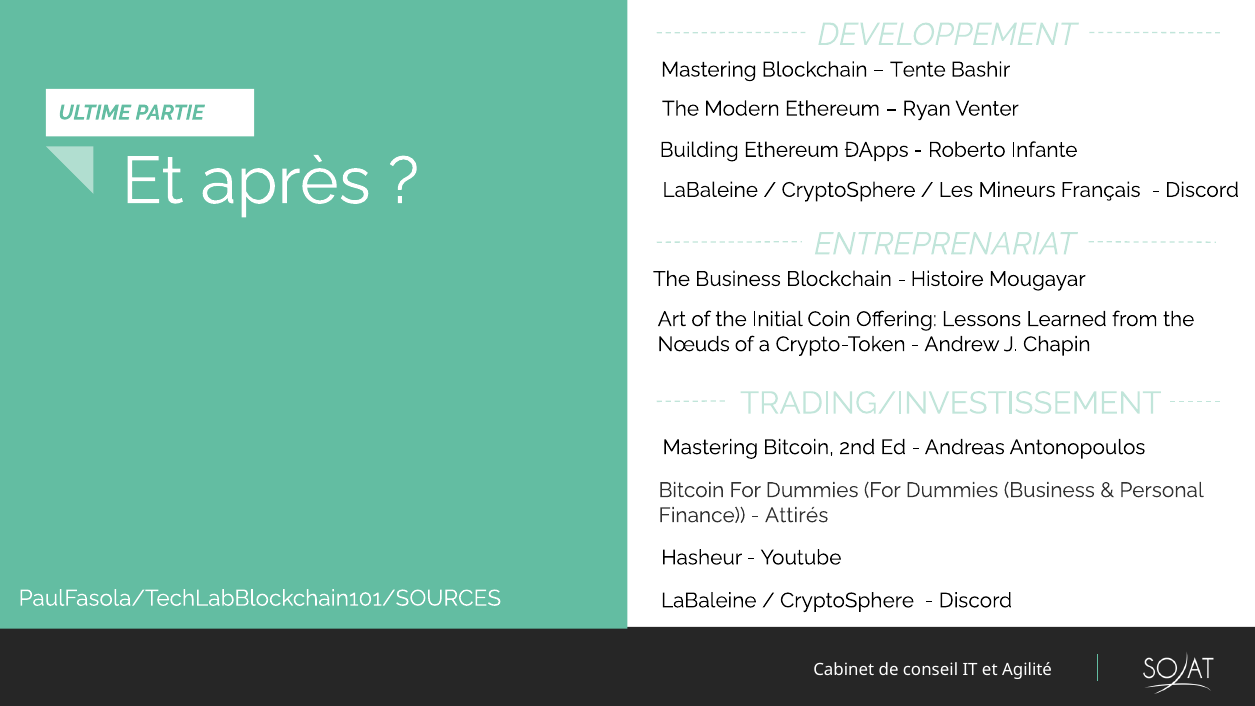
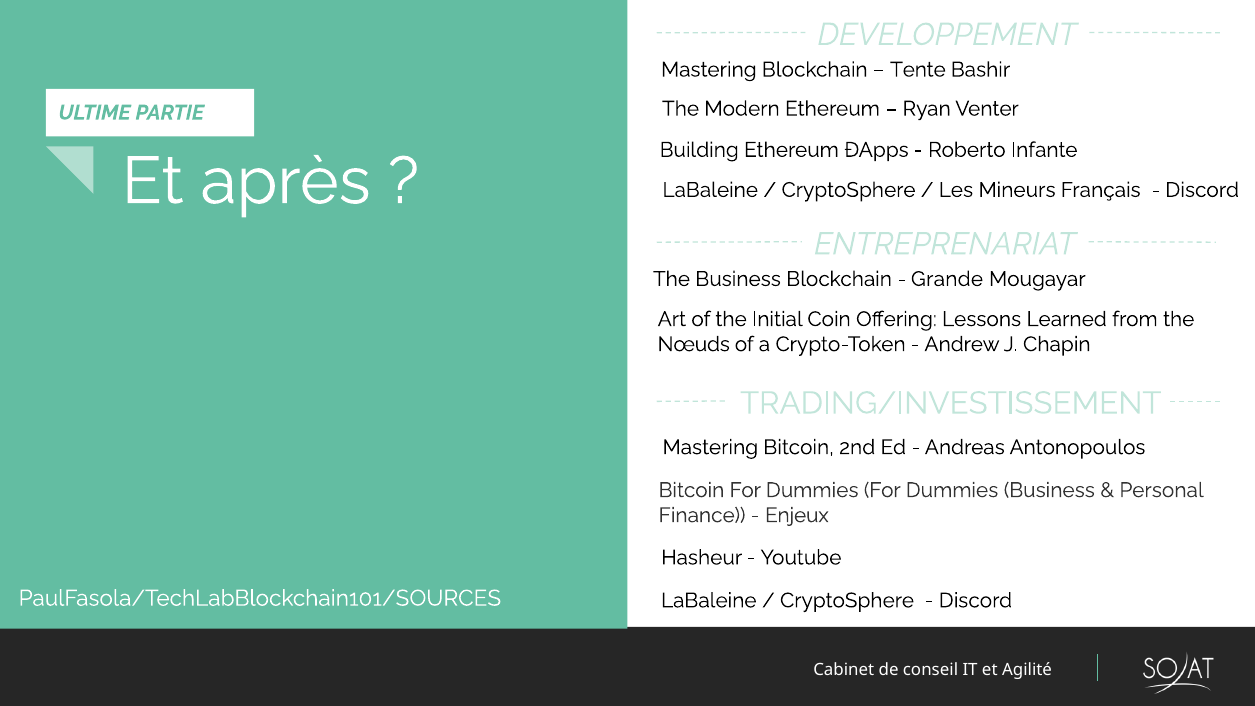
Histoire: Histoire -> Grande (947, 279)
Attirés: Attirés -> Enjeux (797, 515)
